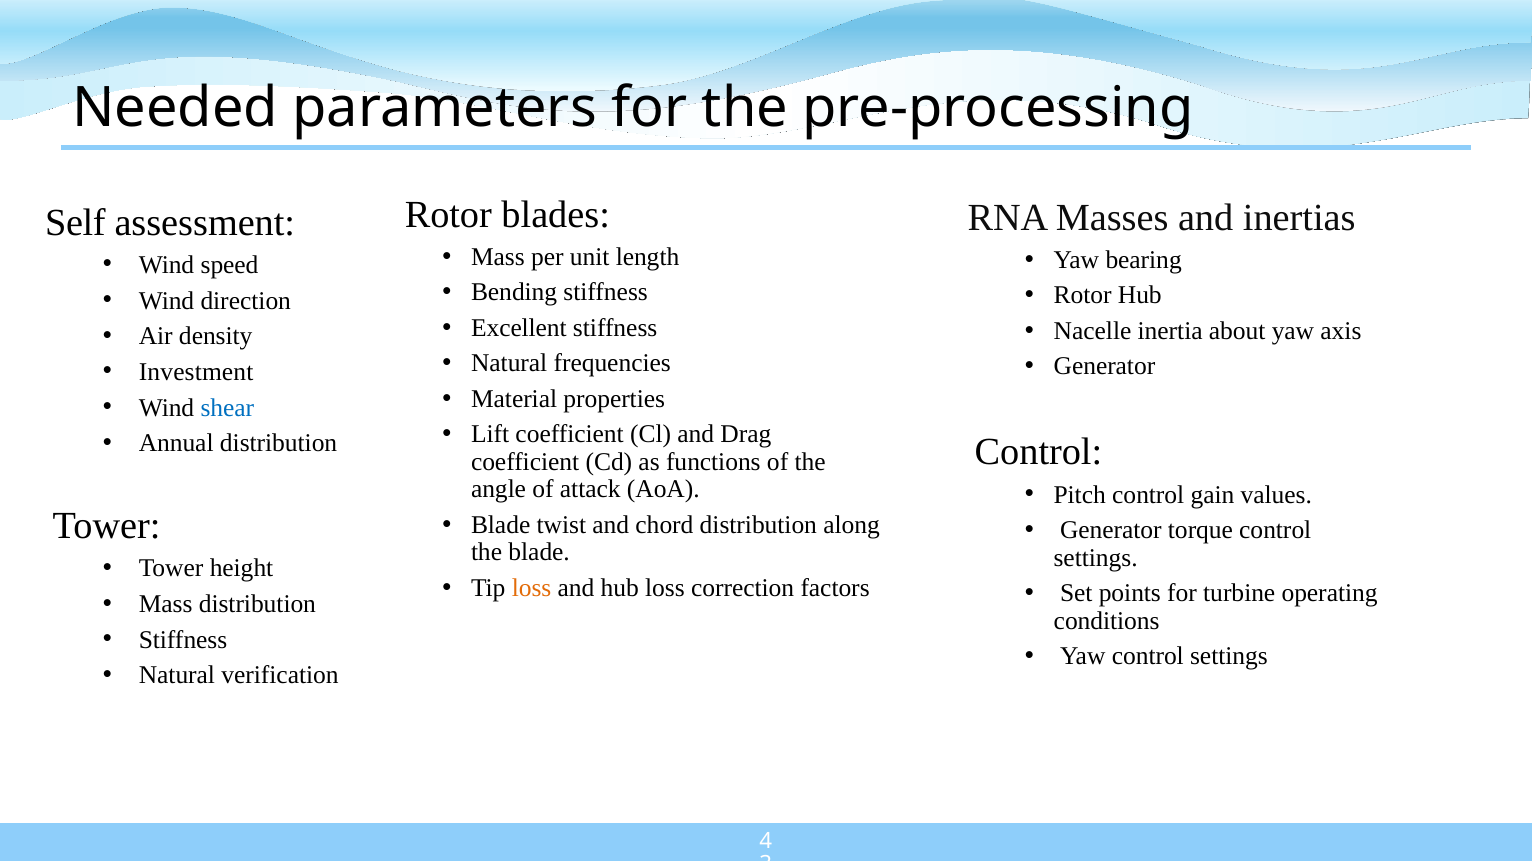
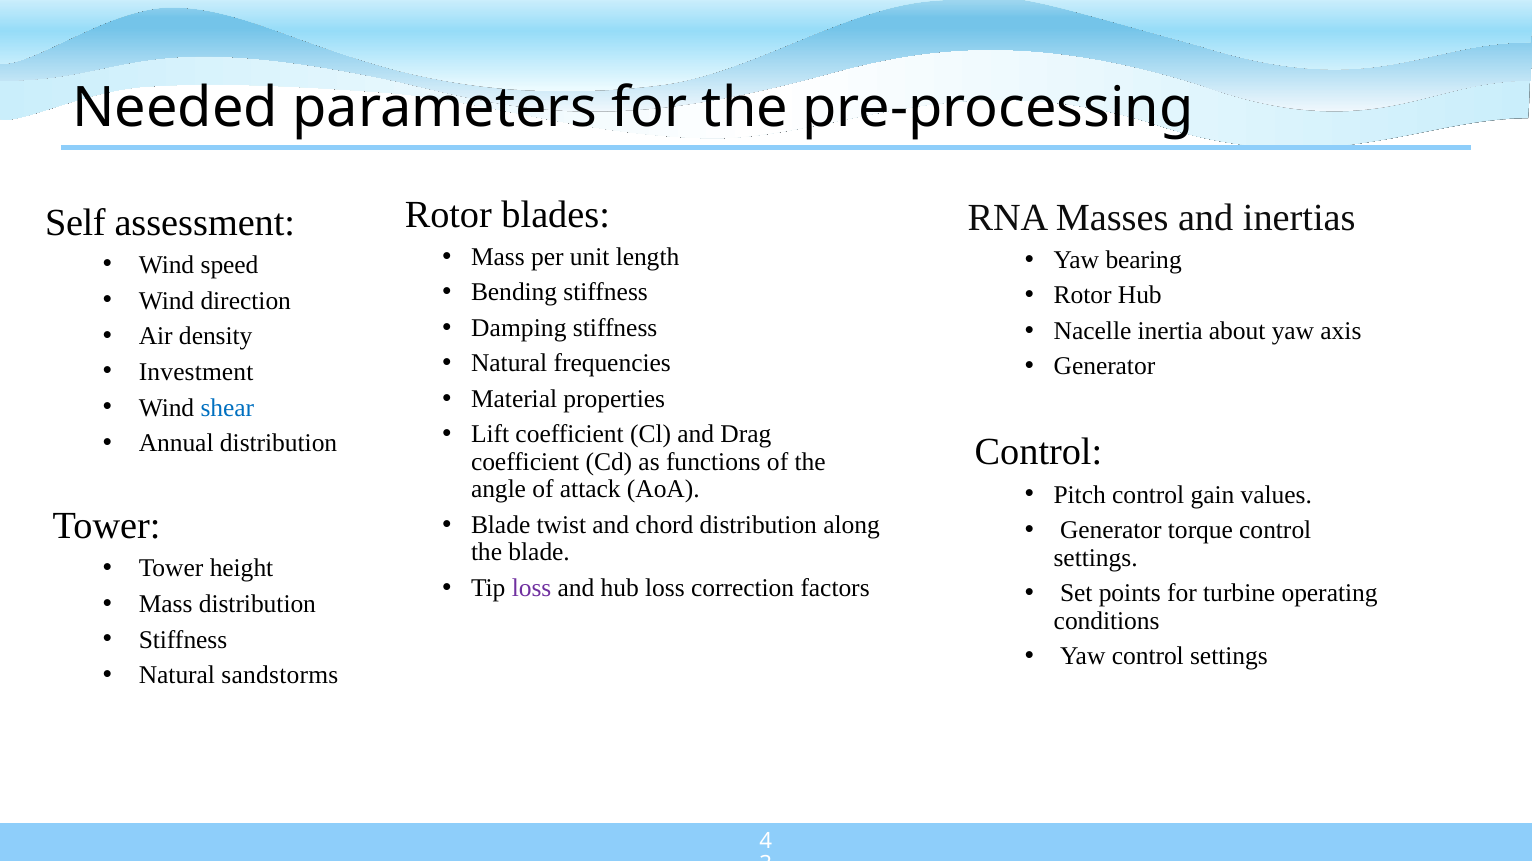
Excellent: Excellent -> Damping (519, 328)
loss colour: orange -> purple (532, 588)
verification: verification -> sandstorms (280, 675)
